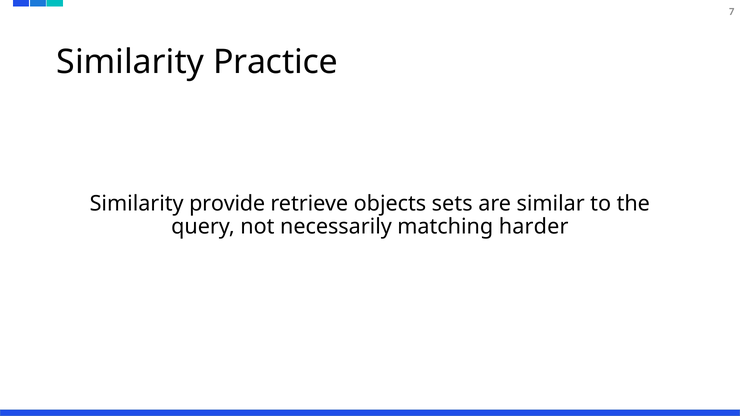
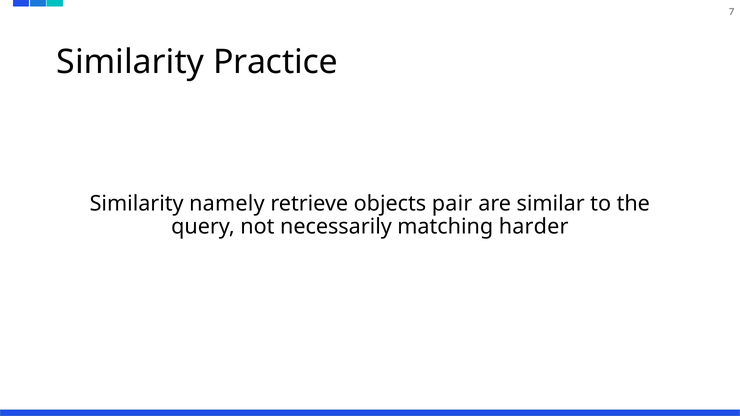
provide: provide -> namely (227, 204)
sets: sets -> pair (452, 204)
